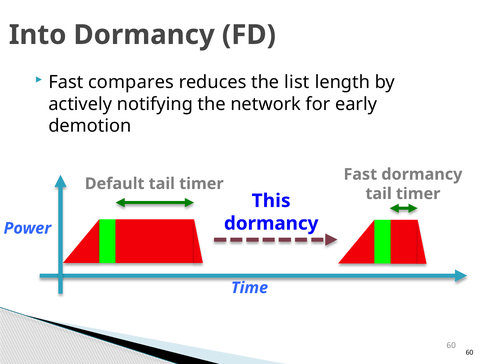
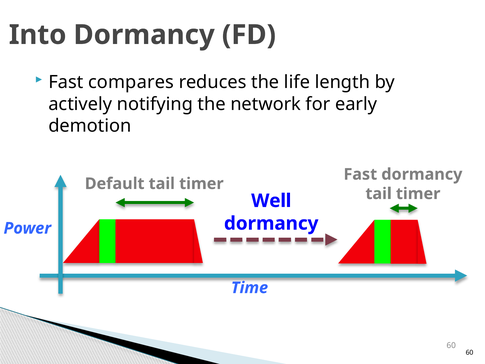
list: list -> life (297, 82)
This: This -> Well (271, 201)
